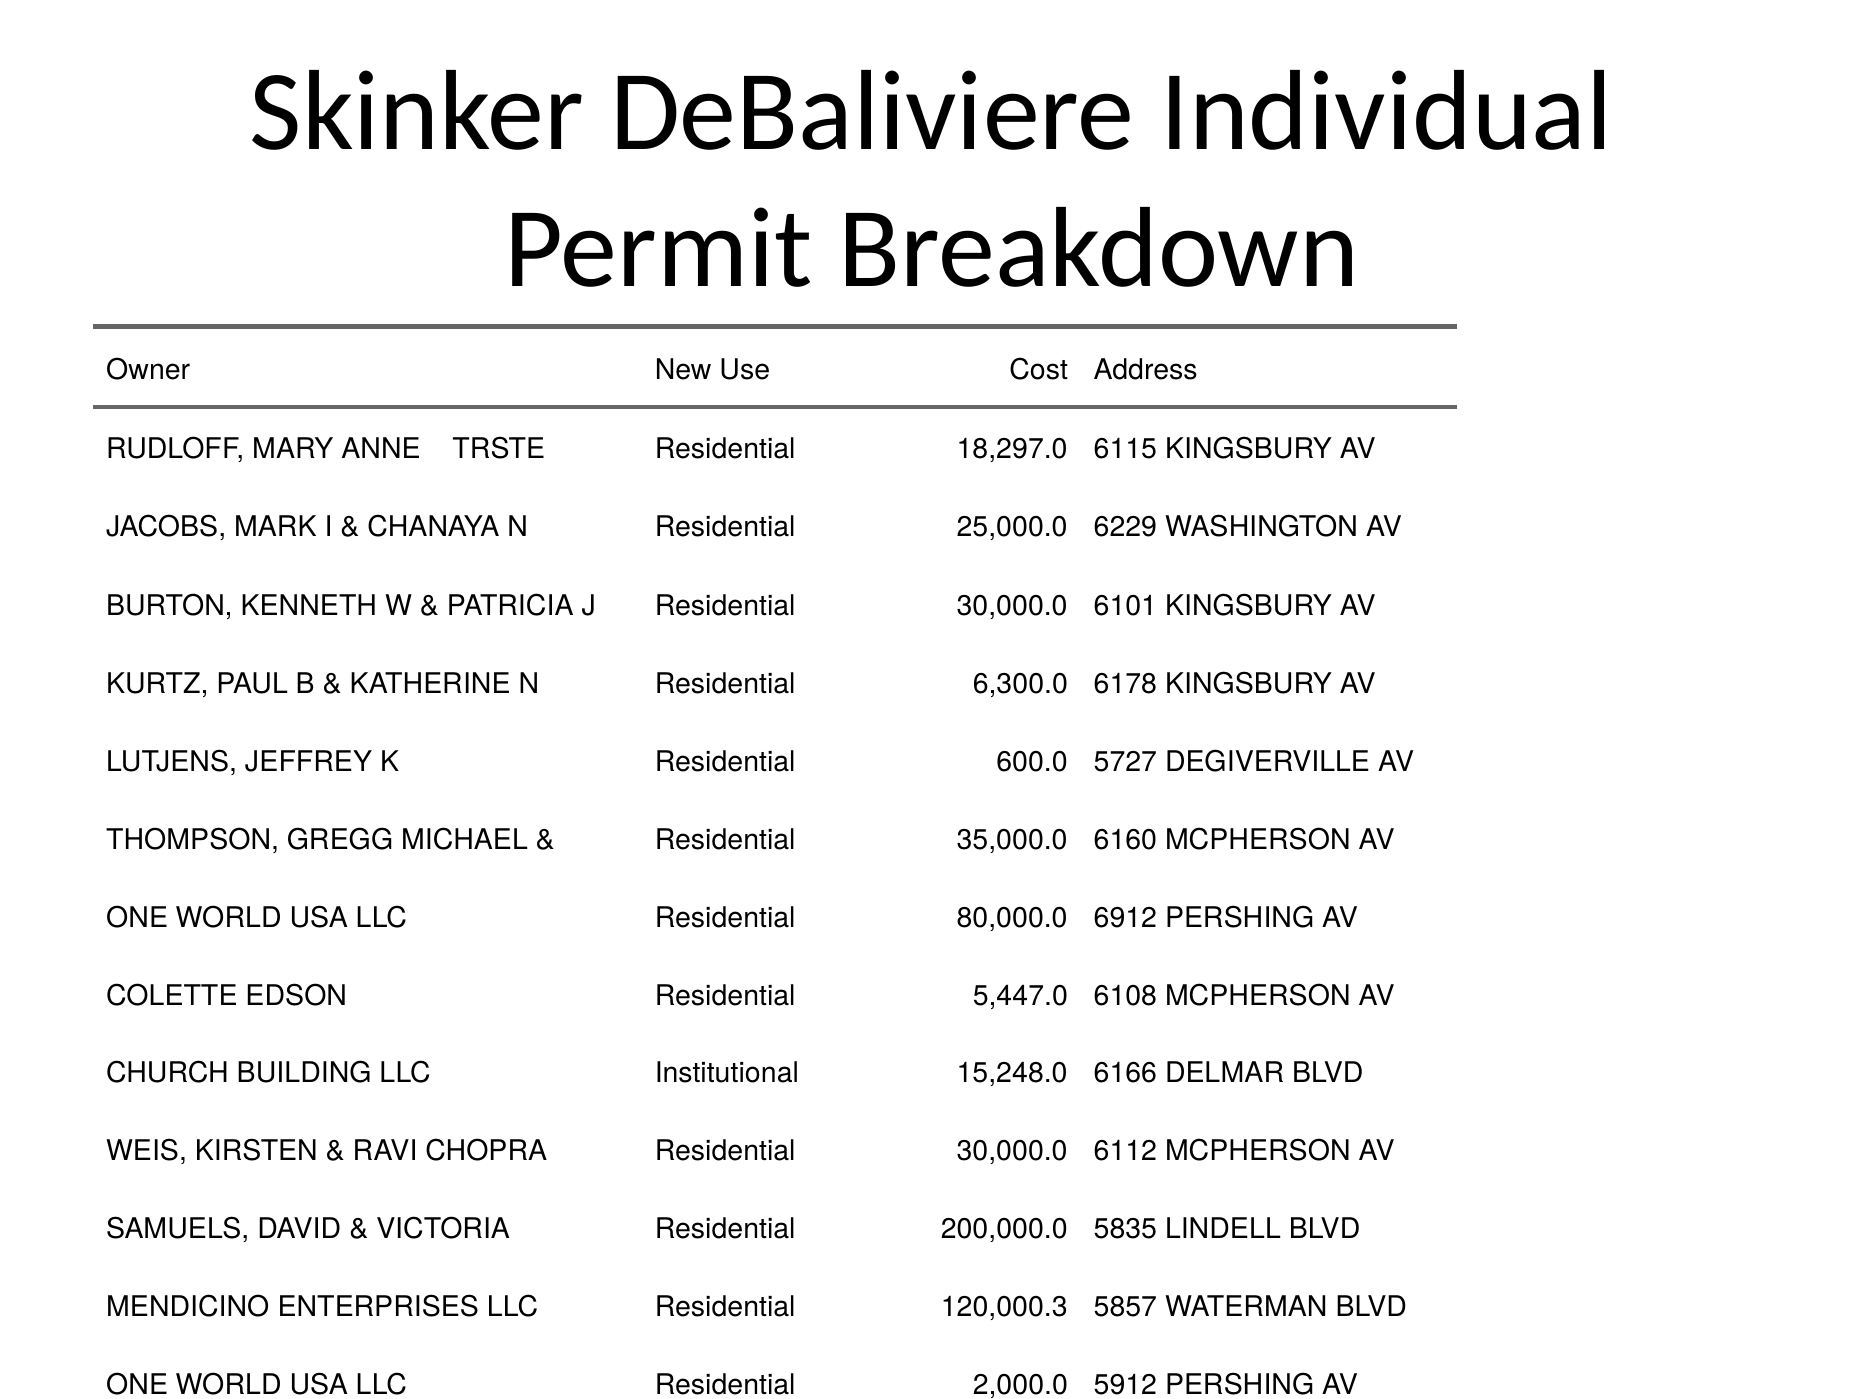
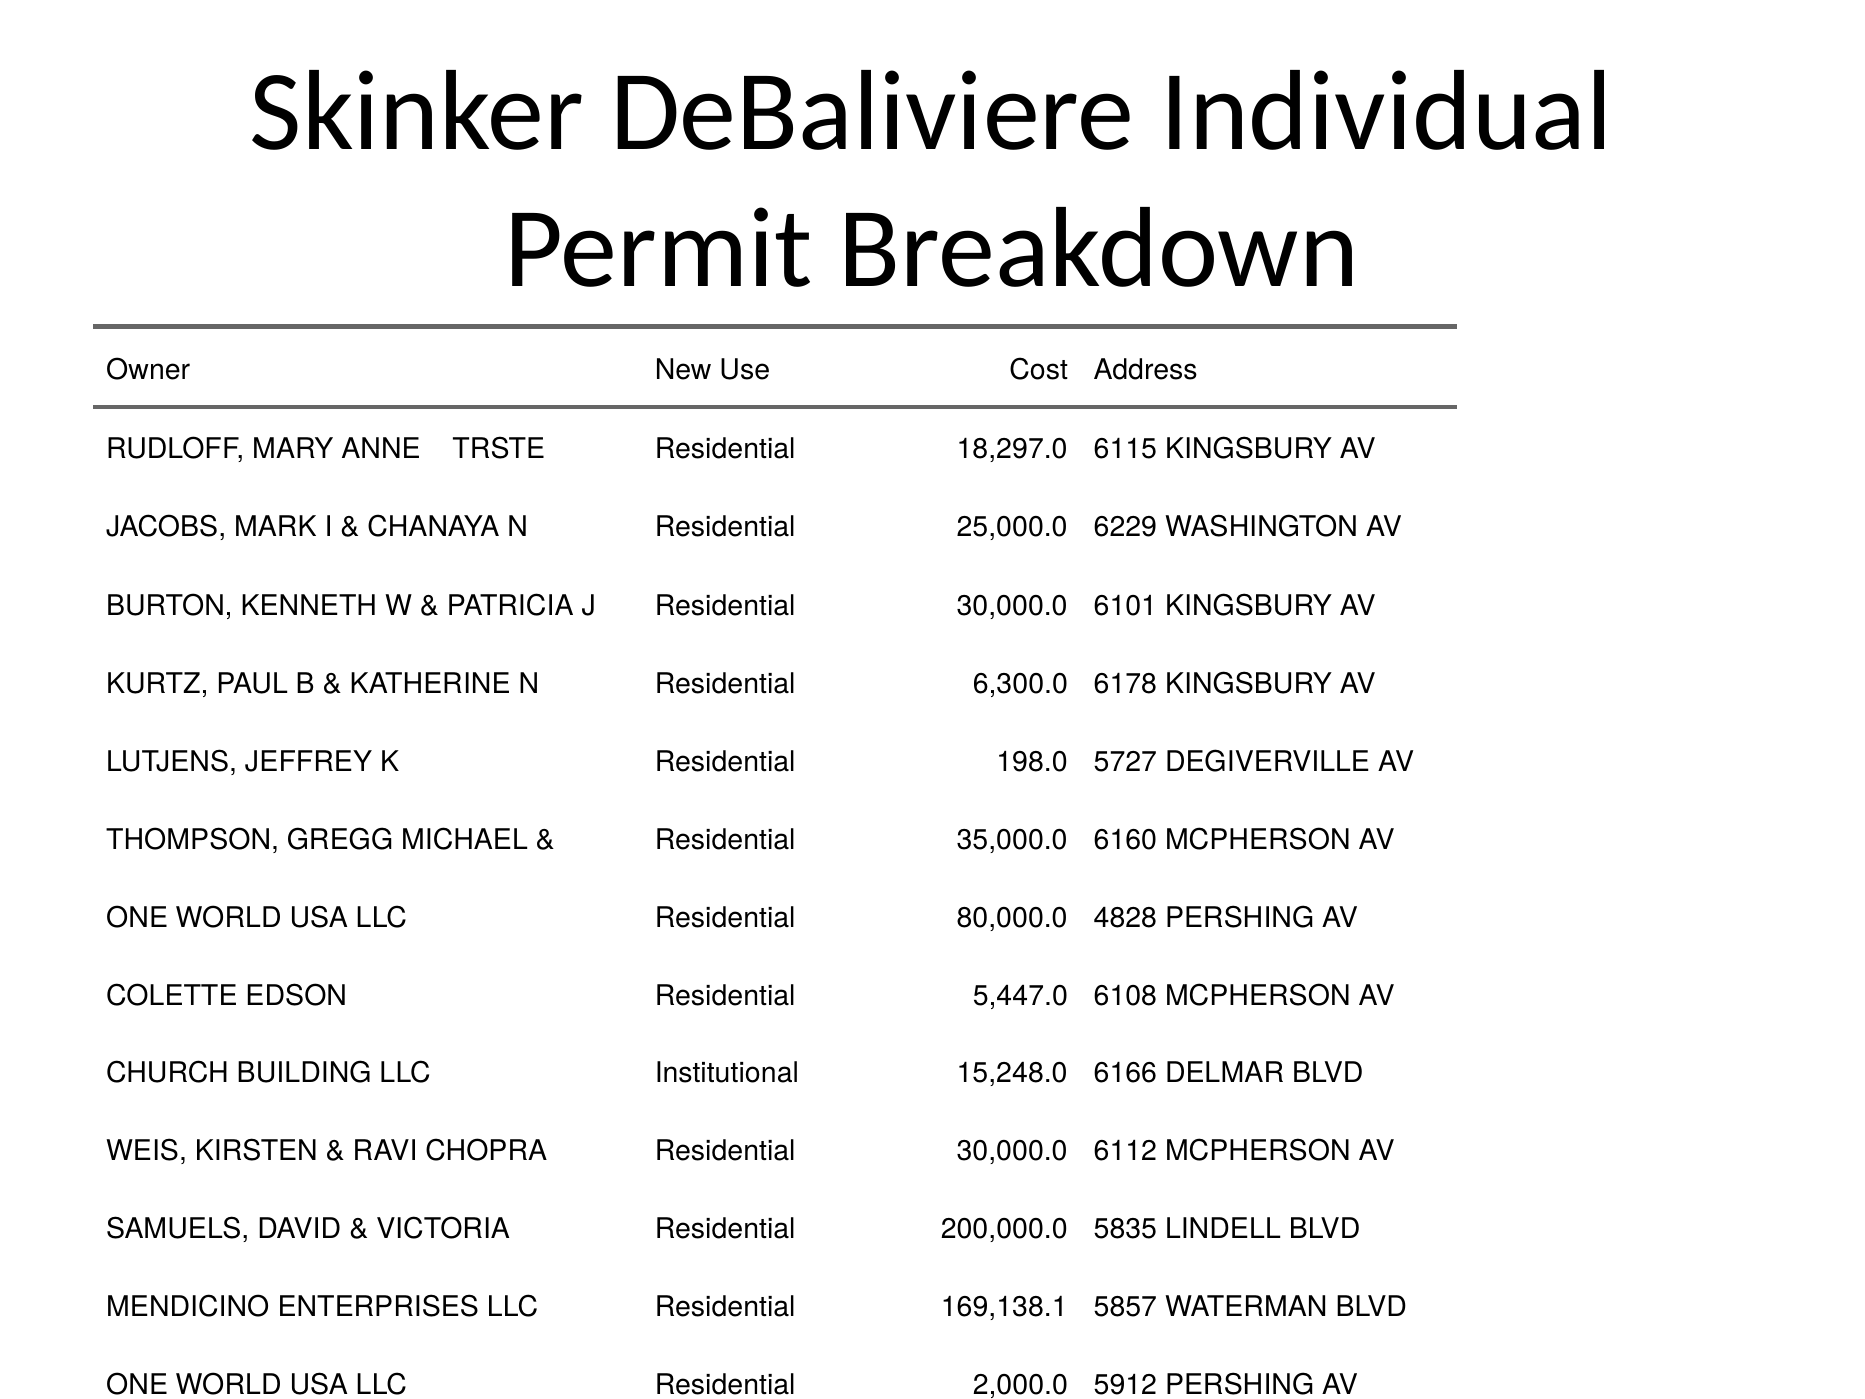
600.0: 600.0 -> 198.0 (1032, 762)
6912: 6912 -> 4828 (1125, 918)
120,000.3: 120,000.3 -> 169,138.1 (1004, 1307)
